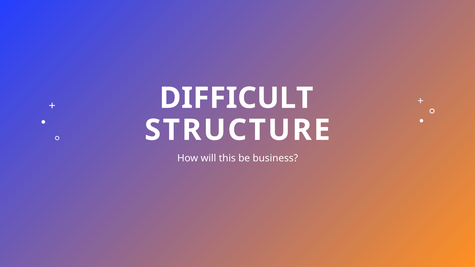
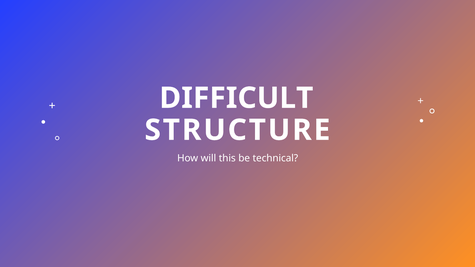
business: business -> technical (275, 158)
